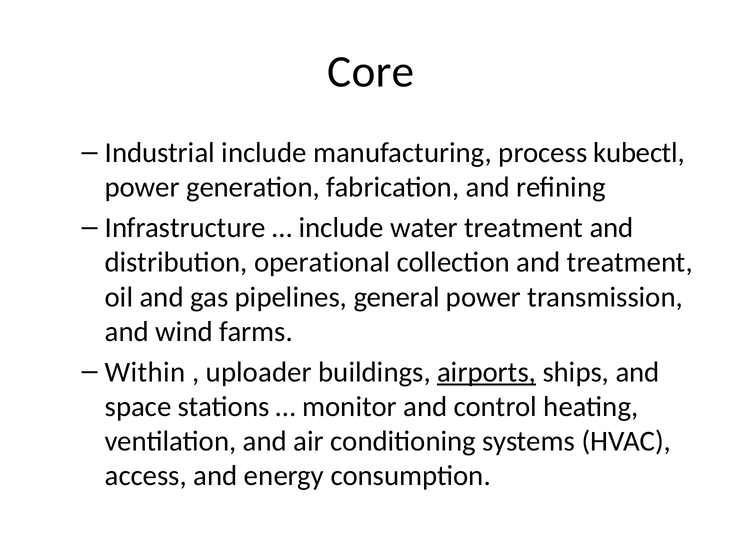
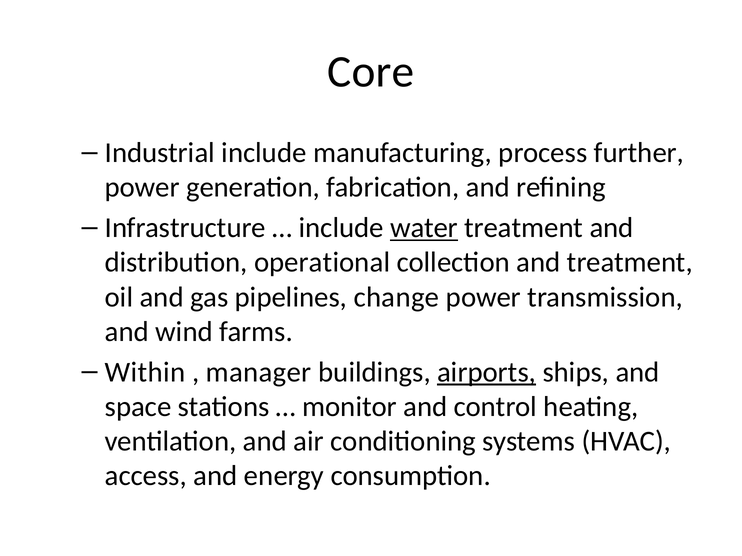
kubectl: kubectl -> further (639, 153)
water underline: none -> present (424, 228)
general: general -> change (396, 297)
uploader: uploader -> manager (259, 372)
